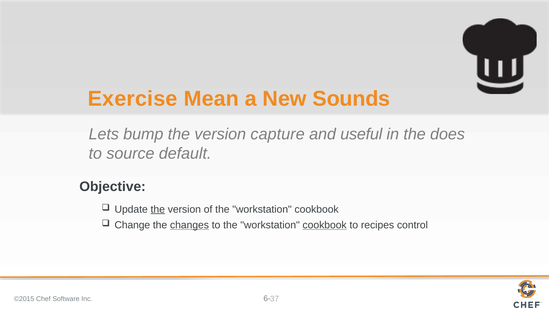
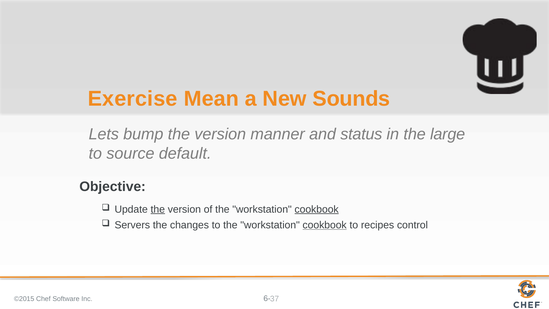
capture: capture -> manner (278, 134)
useful: useful -> status (361, 134)
does: does -> large (448, 134)
cookbook underline: none -> present (317, 209)
Change: Change -> Servers (132, 225)
changes underline: present -> none (189, 225)
